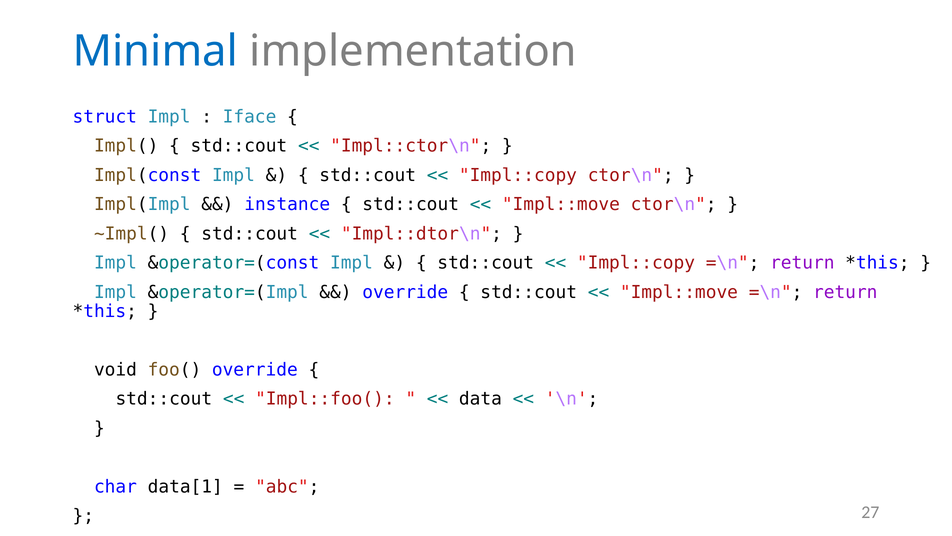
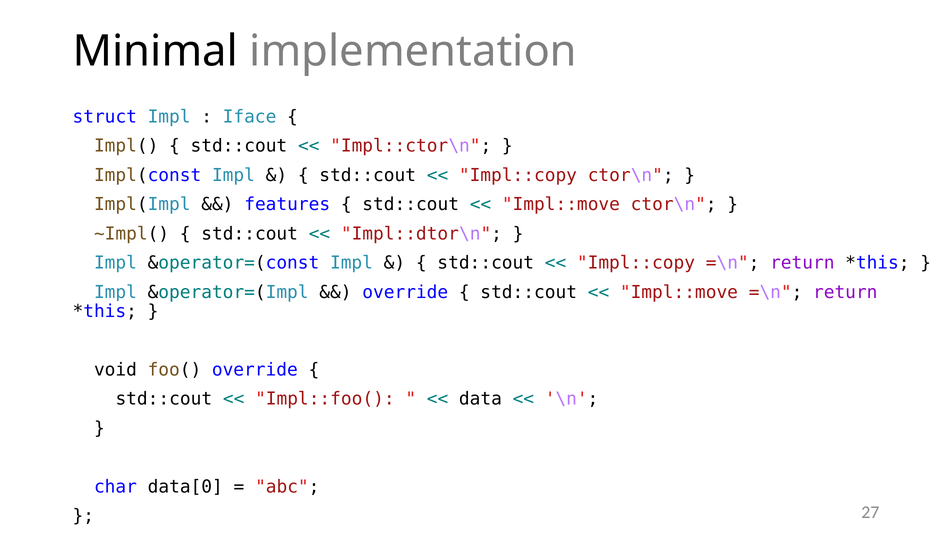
Minimal colour: blue -> black (155, 51)
instance: instance -> features (287, 204)
data[1: data[1 -> data[0 (185, 486)
